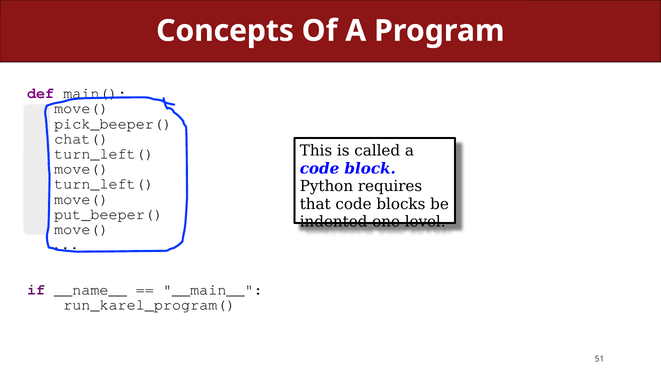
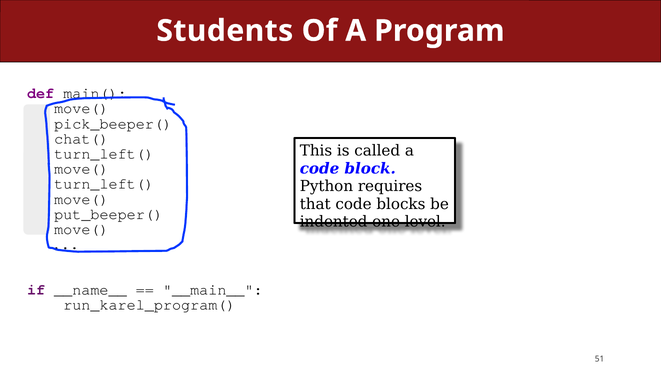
Concepts: Concepts -> Students (225, 31)
